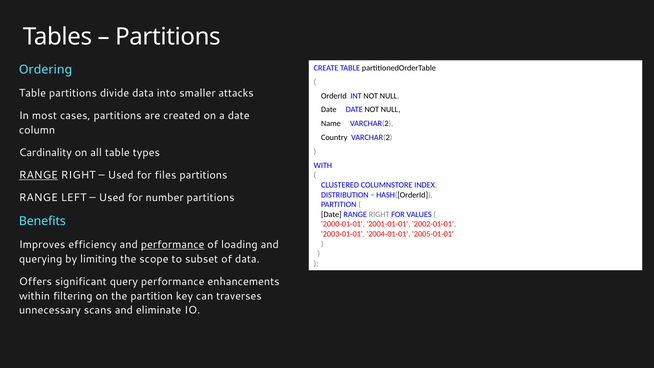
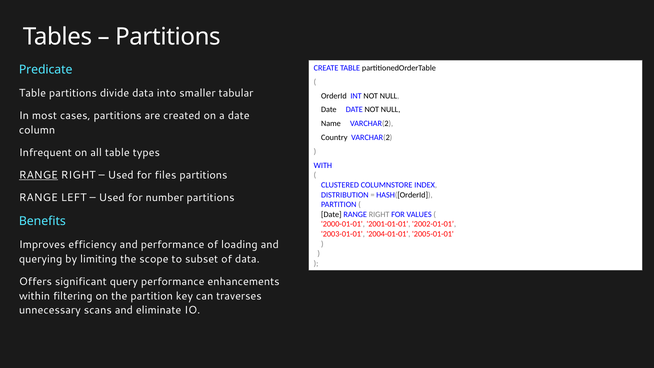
Ordering: Ordering -> Predicate (46, 70)
attacks: attacks -> tabular (236, 93)
Cardinality: Cardinality -> Infrequent (45, 153)
performance underline: present -> none (173, 245)
